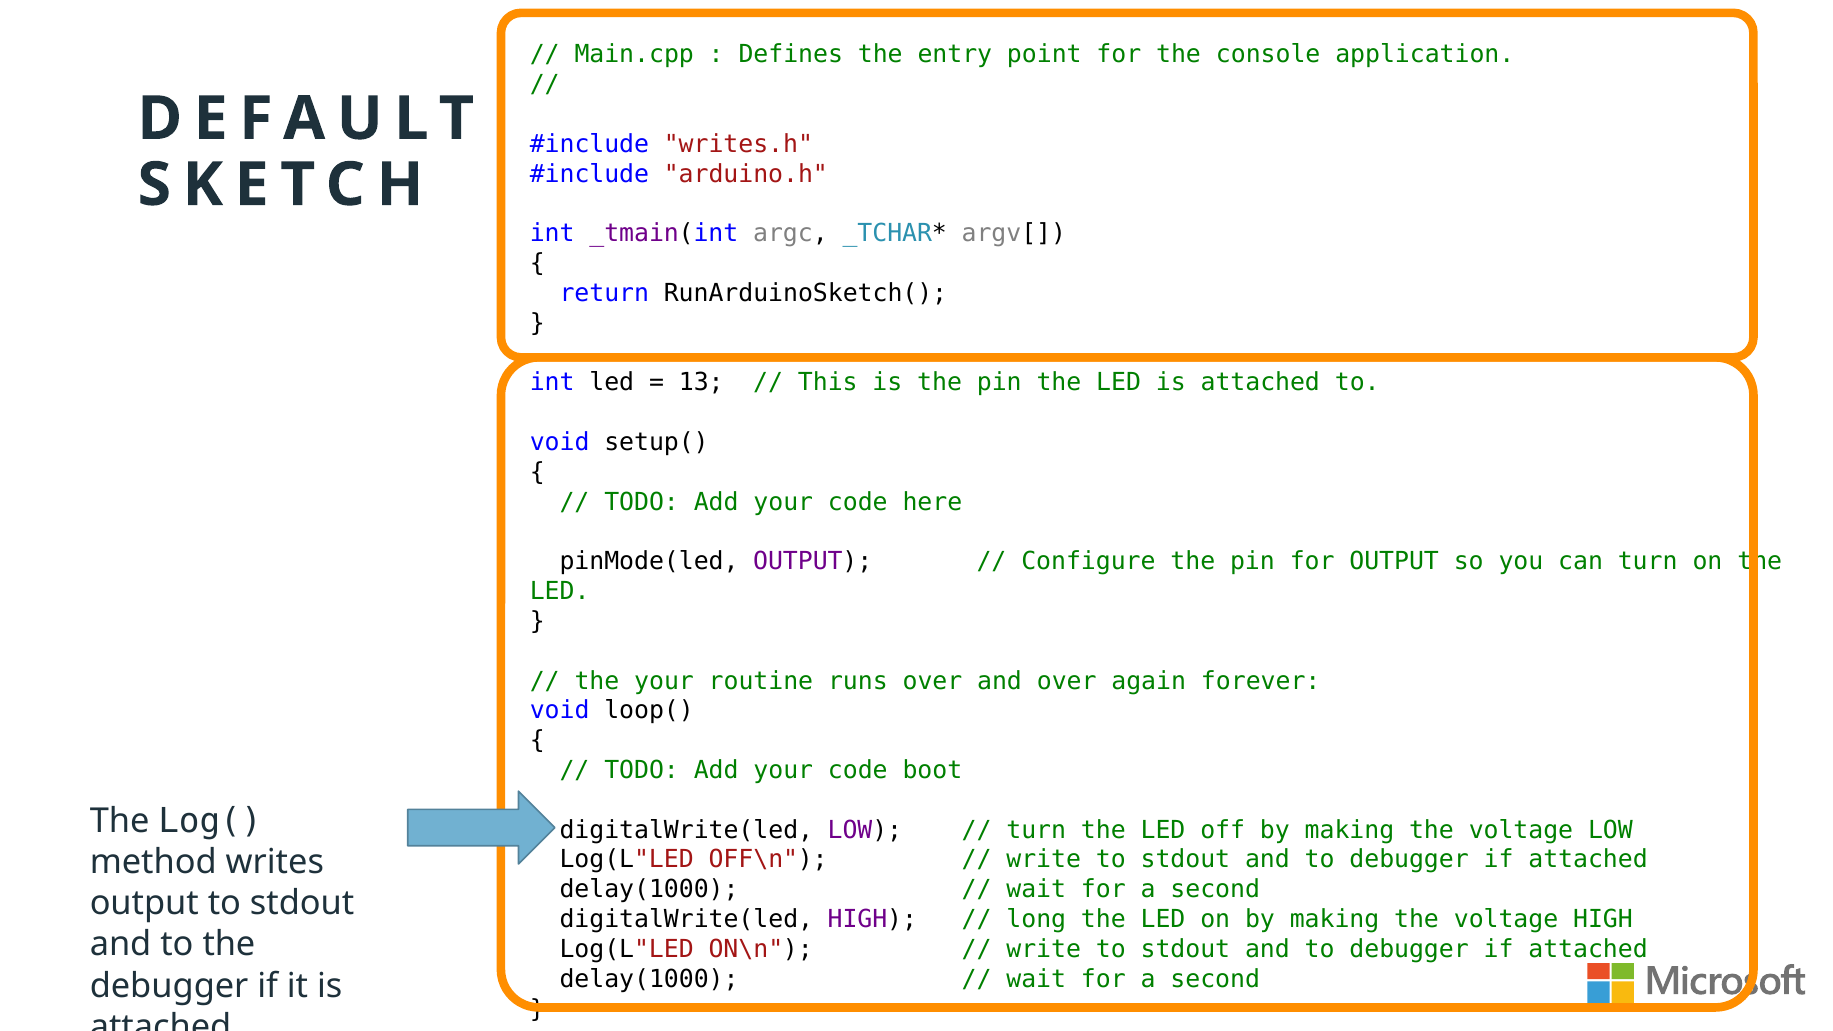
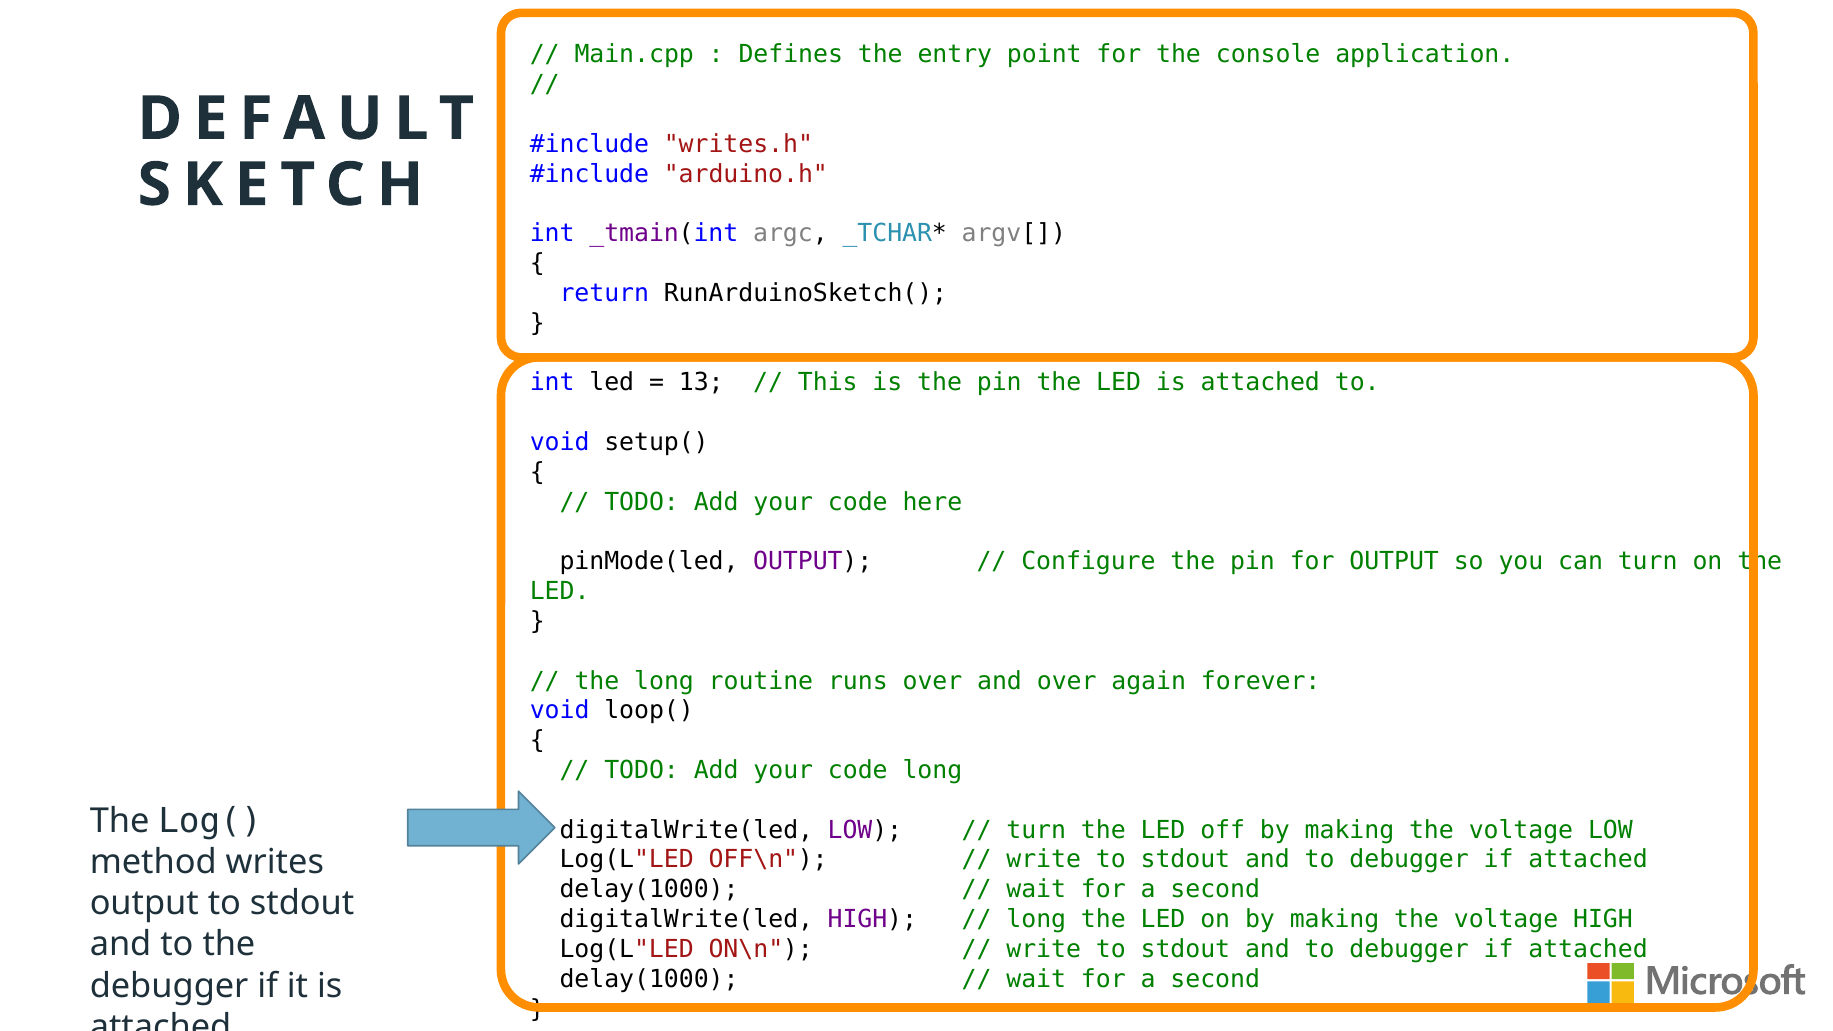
the your: your -> long (664, 681)
code boot: boot -> long (932, 770)
